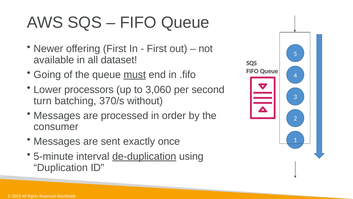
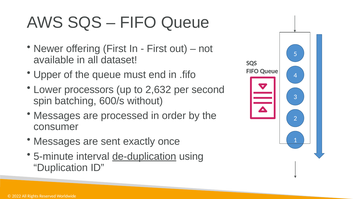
Going: Going -> Upper (47, 75)
must underline: present -> none (135, 75)
3,060: 3,060 -> 2,632 (158, 90)
turn: turn -> spin (43, 101)
370/s: 370/s -> 600/s (112, 101)
